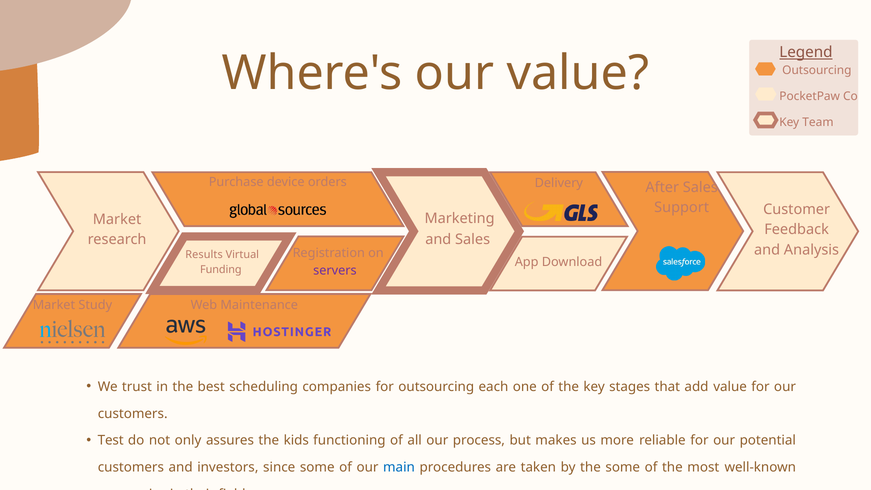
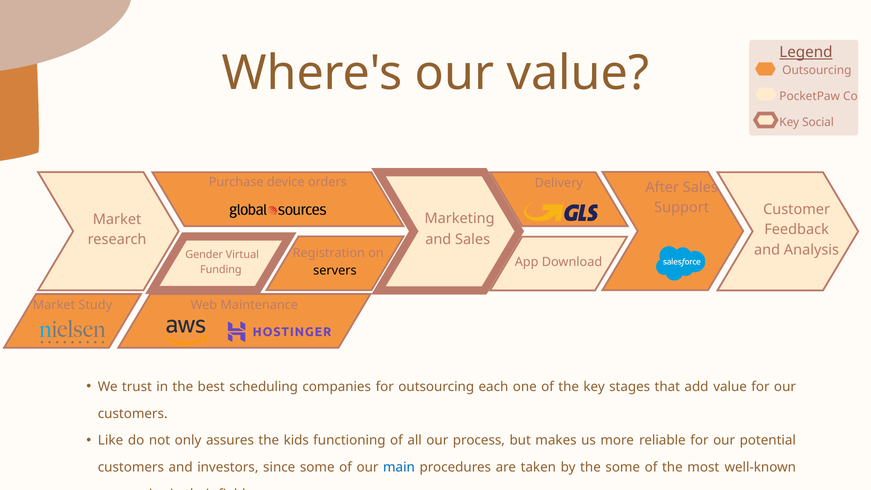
Team: Team -> Social (818, 122)
Results: Results -> Gender (204, 254)
servers colour: purple -> black (335, 271)
Test: Test -> Like (111, 441)
